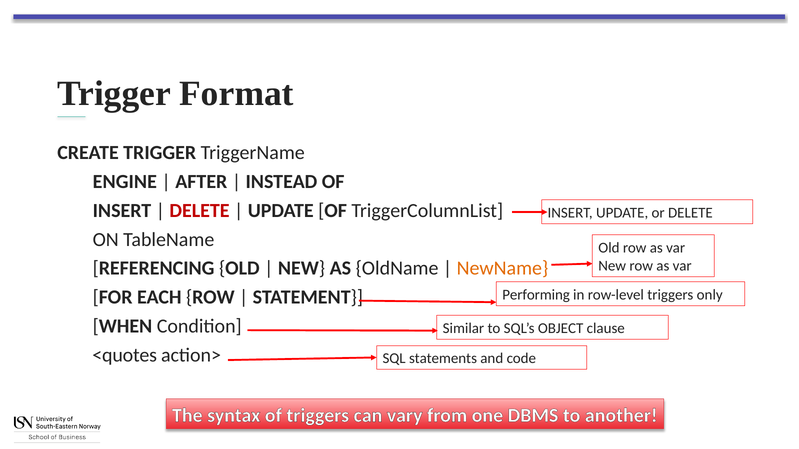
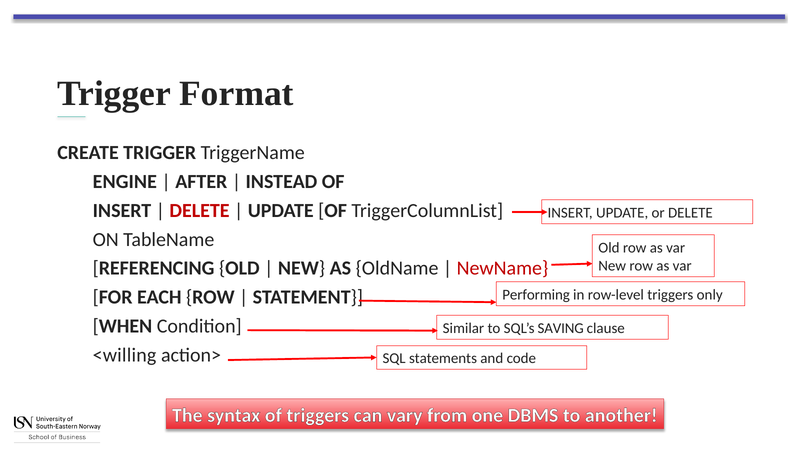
NewName colour: orange -> red (502, 269)
OBJECT: OBJECT -> SAVING (561, 329)
<quotes: <quotes -> <willing (124, 356)
